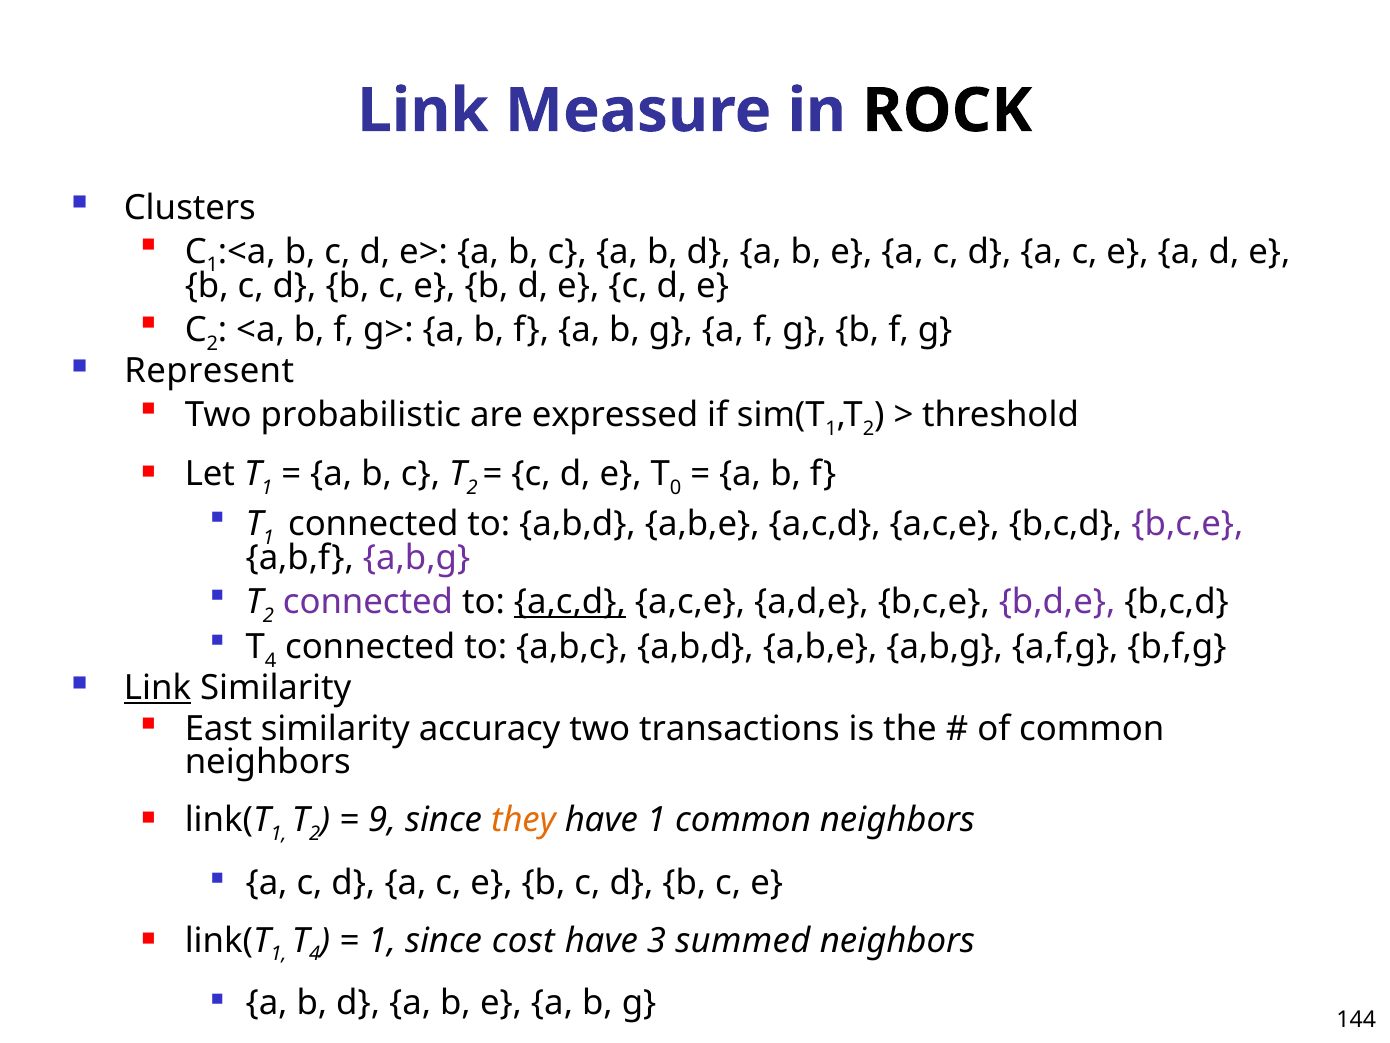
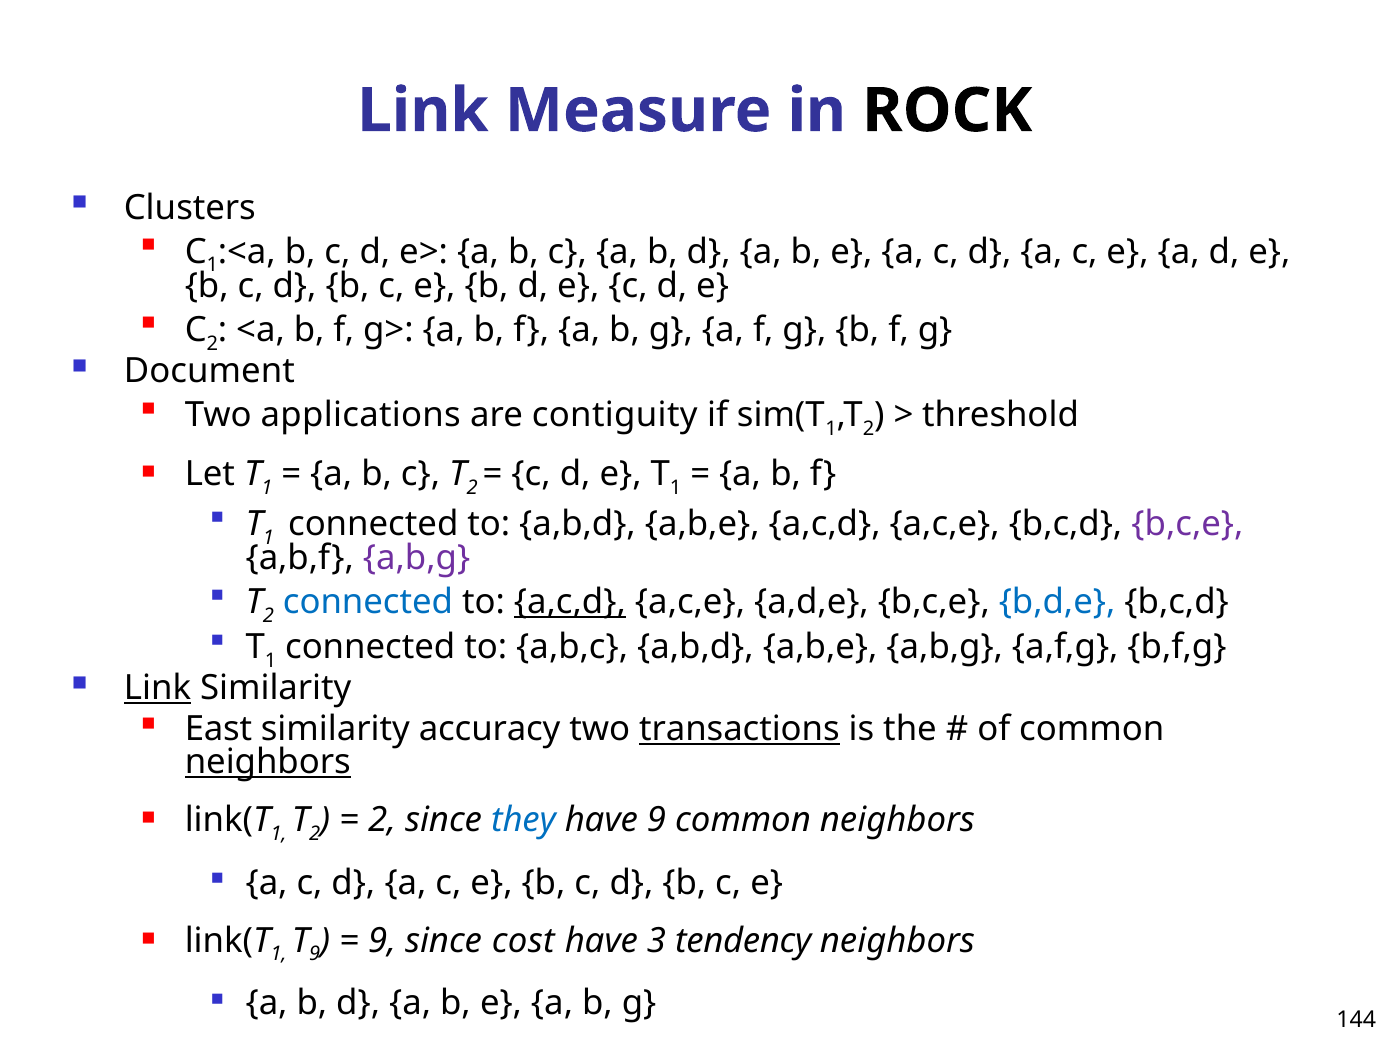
Represent: Represent -> Document (209, 371)
probabilistic: probabilistic -> applications (361, 415)
expressed: expressed -> contiguity (615, 415)
0: 0 -> 1 (676, 487)
connected colour: purple -> blue (368, 602)
b,d,e colour: purple -> blue (1057, 602)
4: 4 -> 1 (271, 660)
transactions underline: none -> present (739, 728)
neighbors underline: none -> present (268, 762)
9: 9 -> 2 (382, 820)
they colour: orange -> blue (524, 820)
have 1: 1 -> 9 (656, 820)
4: 4 -> 9 (315, 954)
1: 1 -> 9 (382, 940)
summed: summed -> tendency (743, 940)
